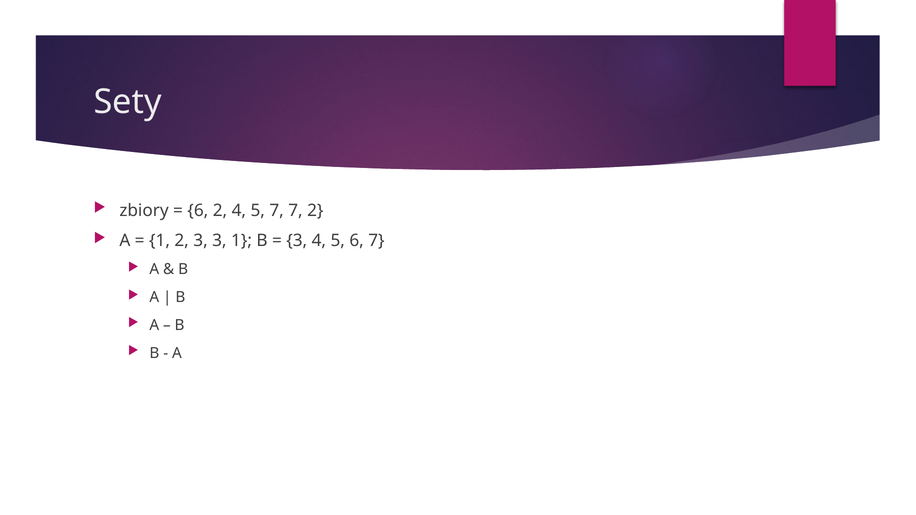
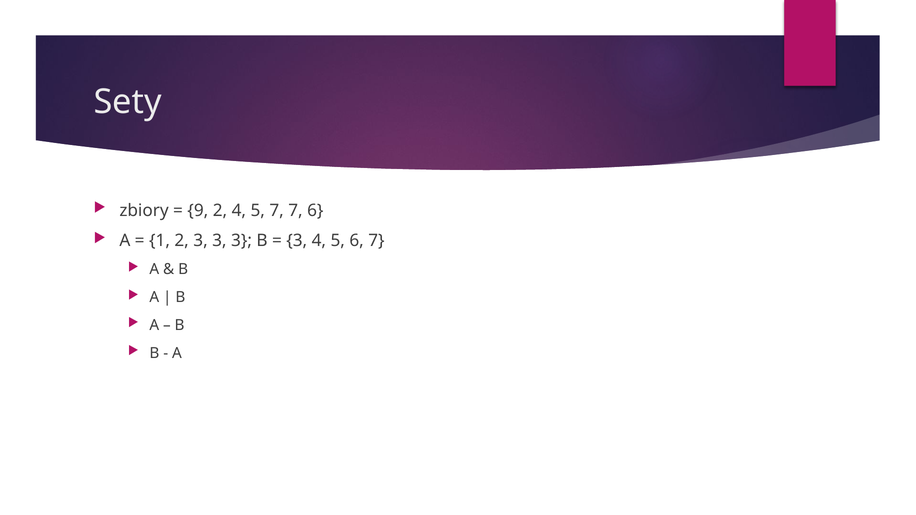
6: 6 -> 9 (198, 211)
7 2: 2 -> 6 (315, 211)
3 3 1: 1 -> 3 (242, 241)
